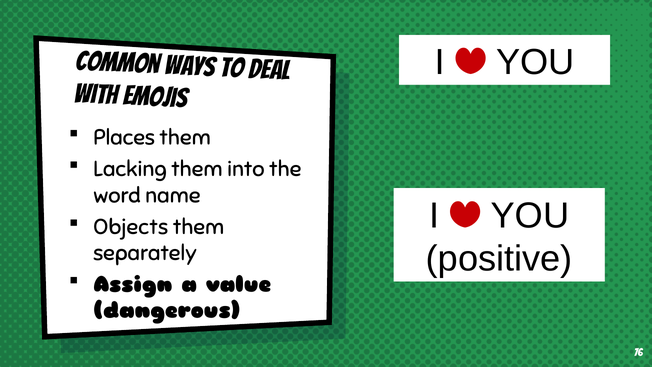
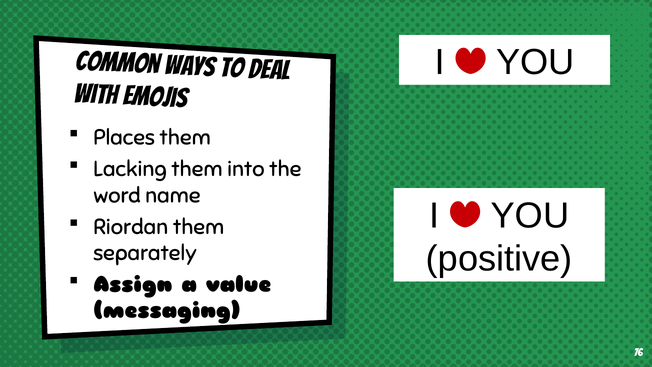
Objects: Objects -> Riordan (131, 227)
dangerous: dangerous -> messaging (167, 310)
